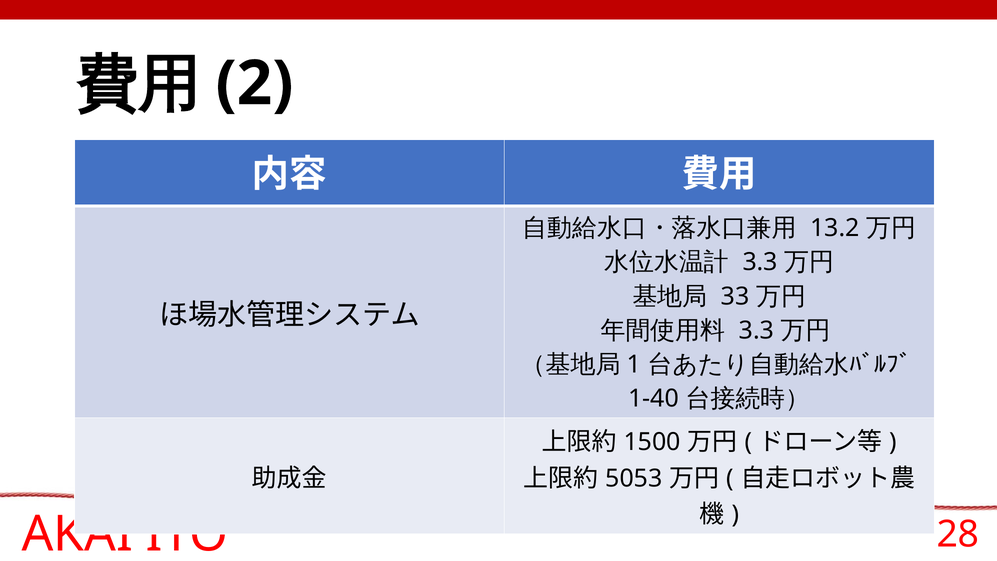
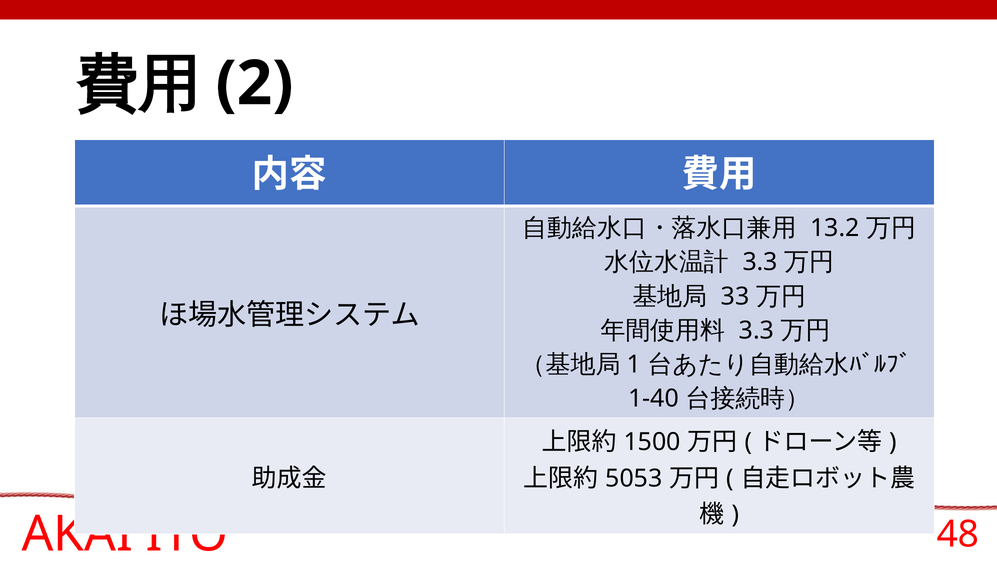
28: 28 -> 48 (958, 534)
